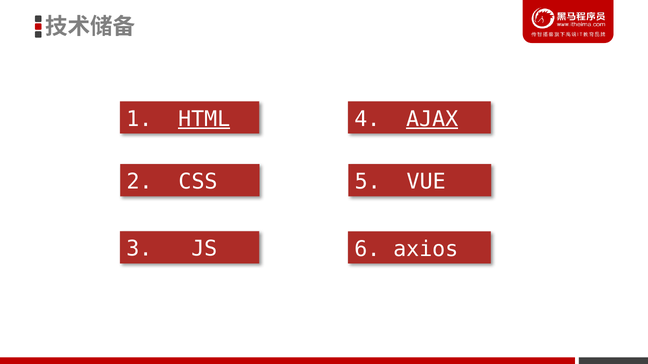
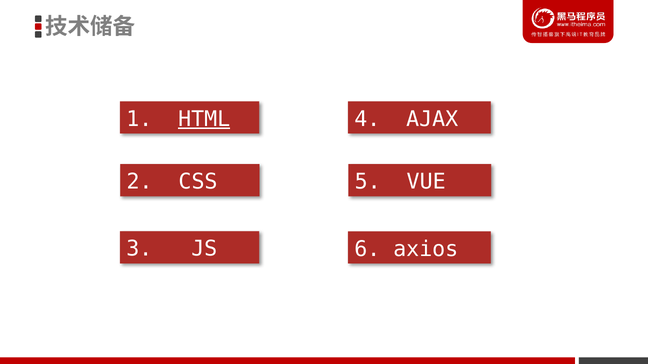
AJAX underline: present -> none (432, 119)
